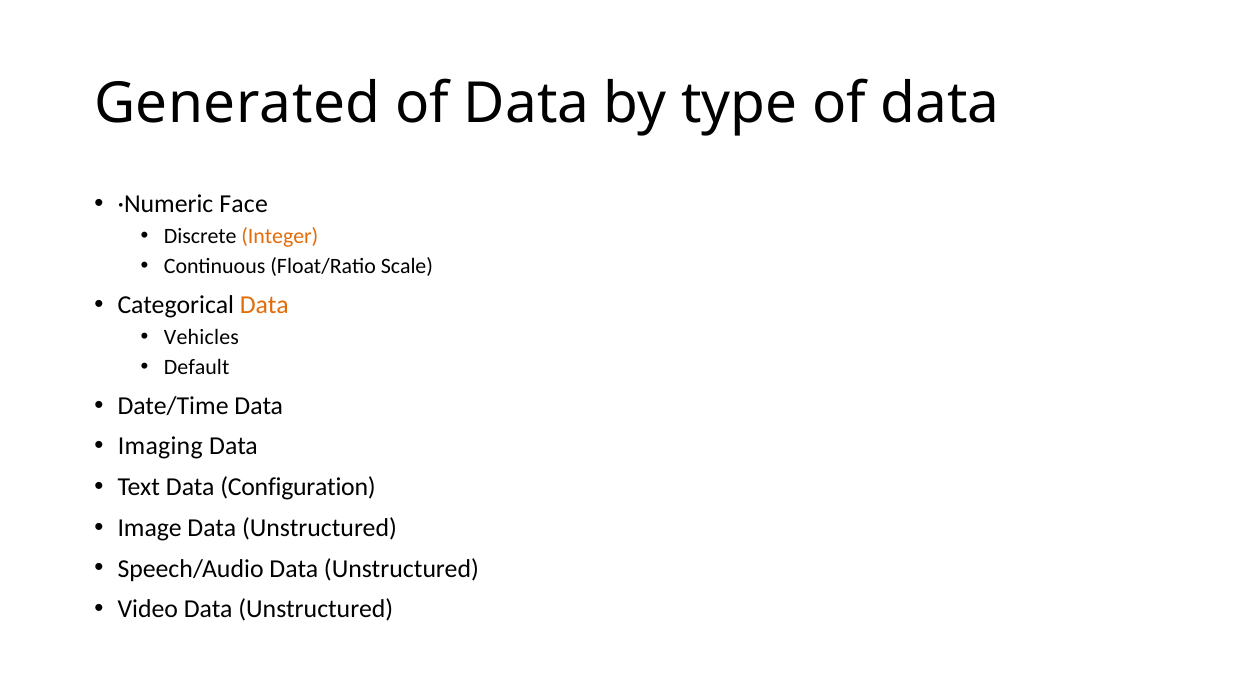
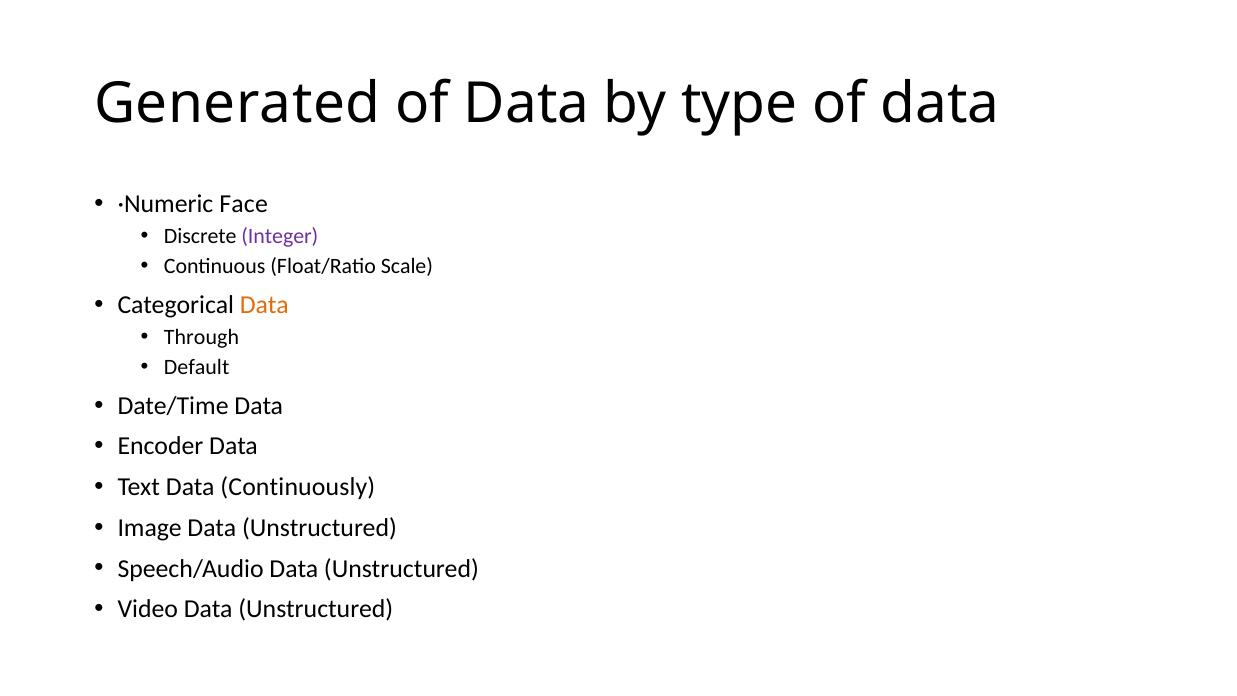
Integer colour: orange -> purple (280, 236)
Vehicles: Vehicles -> Through (201, 337)
Imaging: Imaging -> Encoder (160, 446)
Configuration: Configuration -> Continuously (298, 487)
